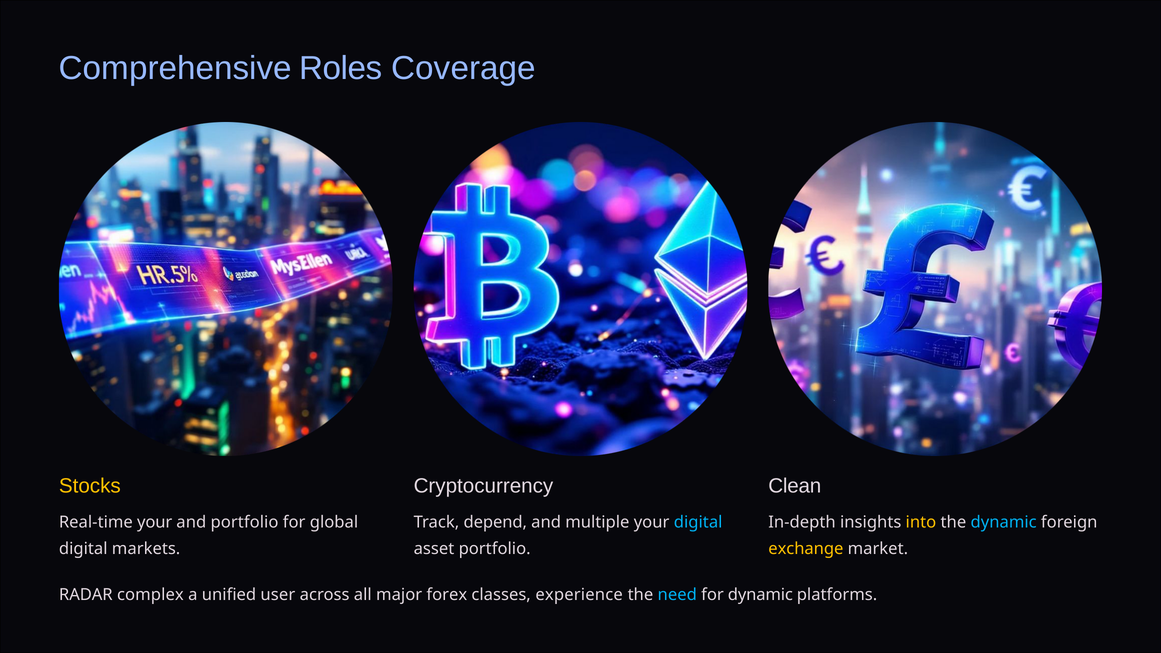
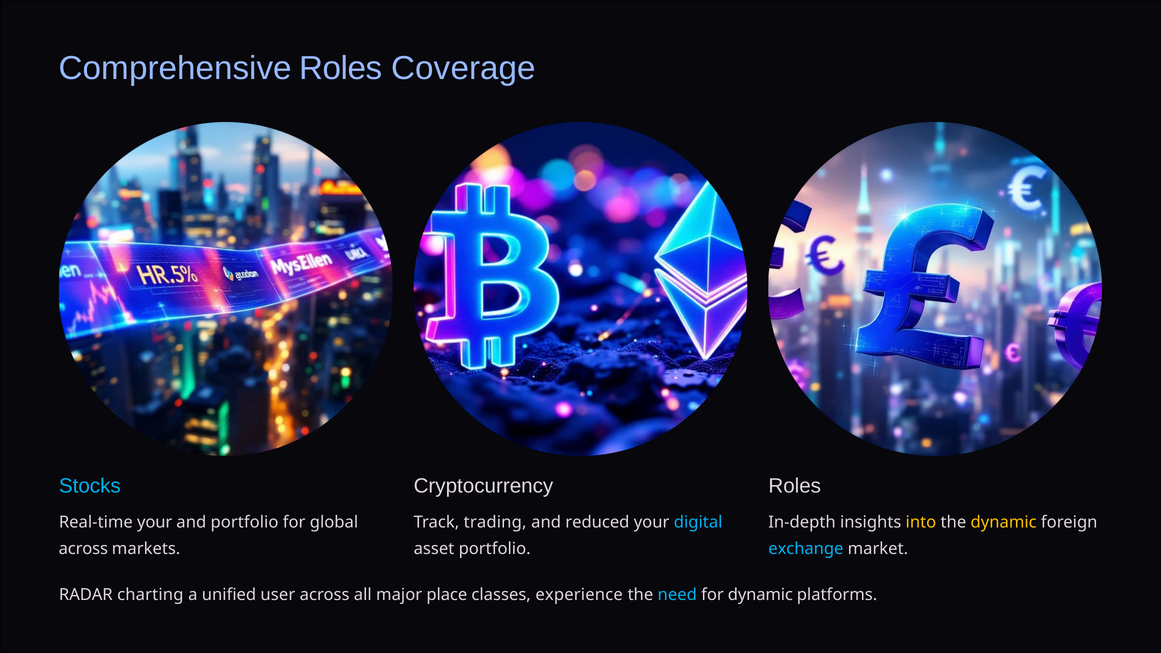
Stocks colour: yellow -> light blue (90, 486)
Clean: Clean -> Roles (795, 486)
depend: depend -> trading (495, 522)
multiple: multiple -> reduced (597, 522)
dynamic colour: light blue -> yellow (1004, 522)
digital: digital -> across (83, 549)
exchange colour: yellow -> light blue (806, 549)
complex: complex -> charting (150, 595)
forex: forex -> place (447, 595)
